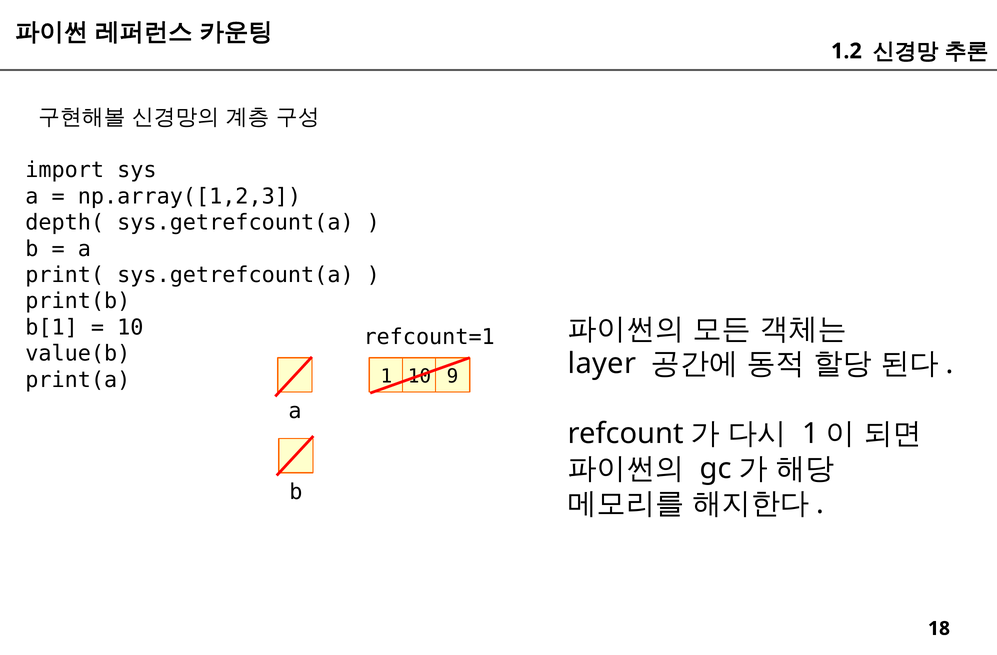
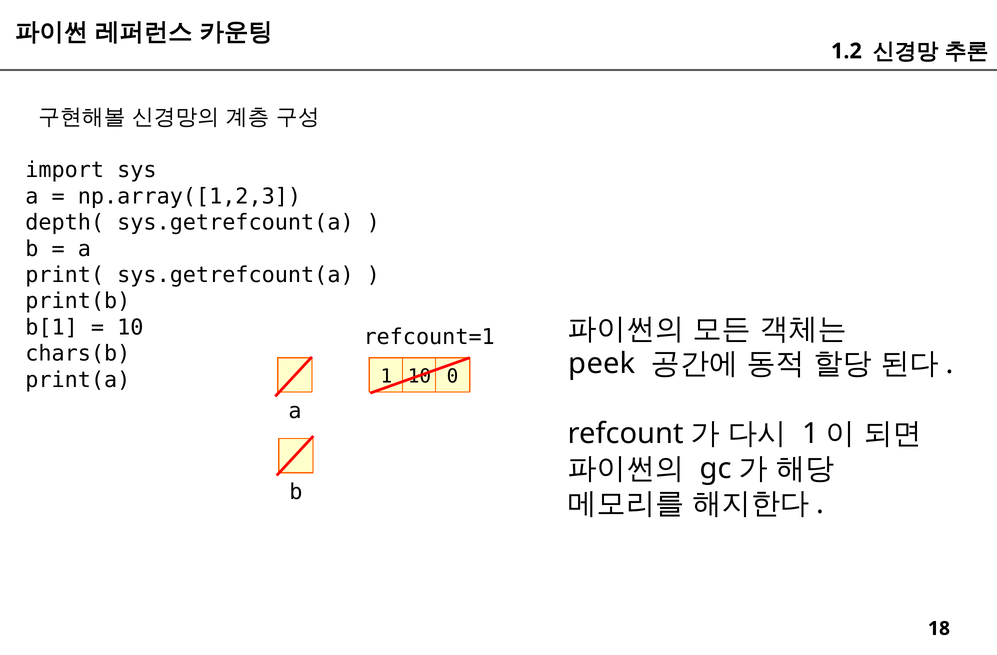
value(b: value(b -> chars(b (78, 354)
layer: layer -> peek (602, 364)
9: 9 -> 0 (453, 376)
